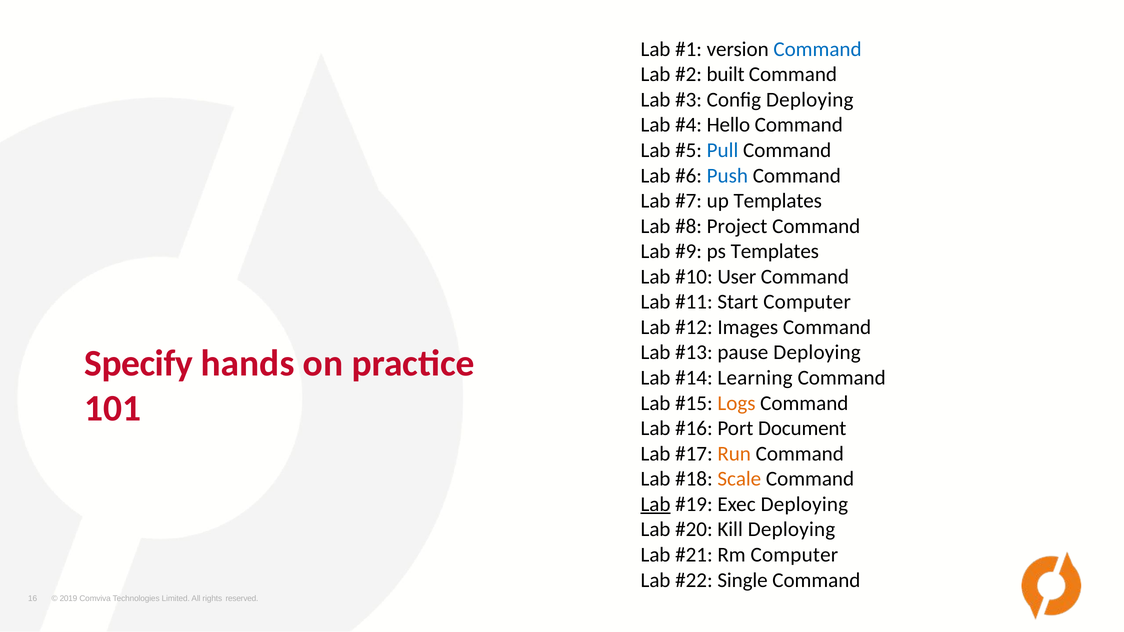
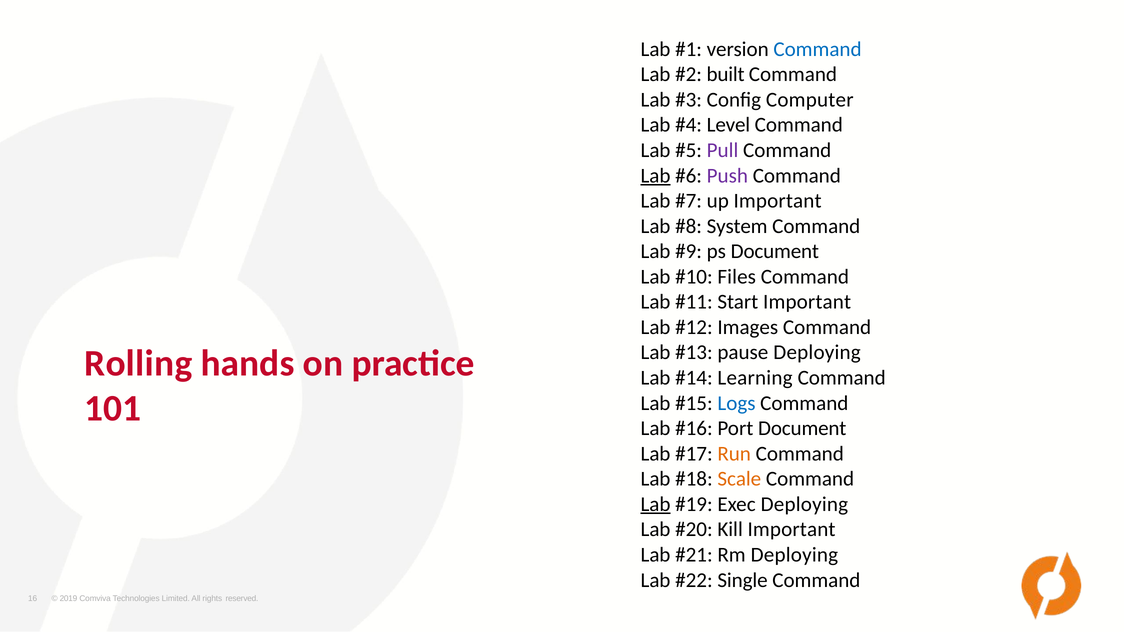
Config Deploying: Deploying -> Computer (810, 100)
Hello: Hello -> Level (728, 125)
Pull colour: blue -> purple (723, 150)
Lab underline: none -> present (655, 176)
Push colour: blue -> purple (727, 176)
up Templates: Templates -> Important (778, 201)
Project: Project -> System (737, 226)
ps Templates: Templates -> Document (775, 252)
User: User -> Files (737, 277)
Start Computer: Computer -> Important (807, 302)
Specify: Specify -> Rolling (138, 364)
Logs colour: orange -> blue (736, 403)
Kill Deploying: Deploying -> Important (792, 530)
Rm Computer: Computer -> Deploying (794, 555)
